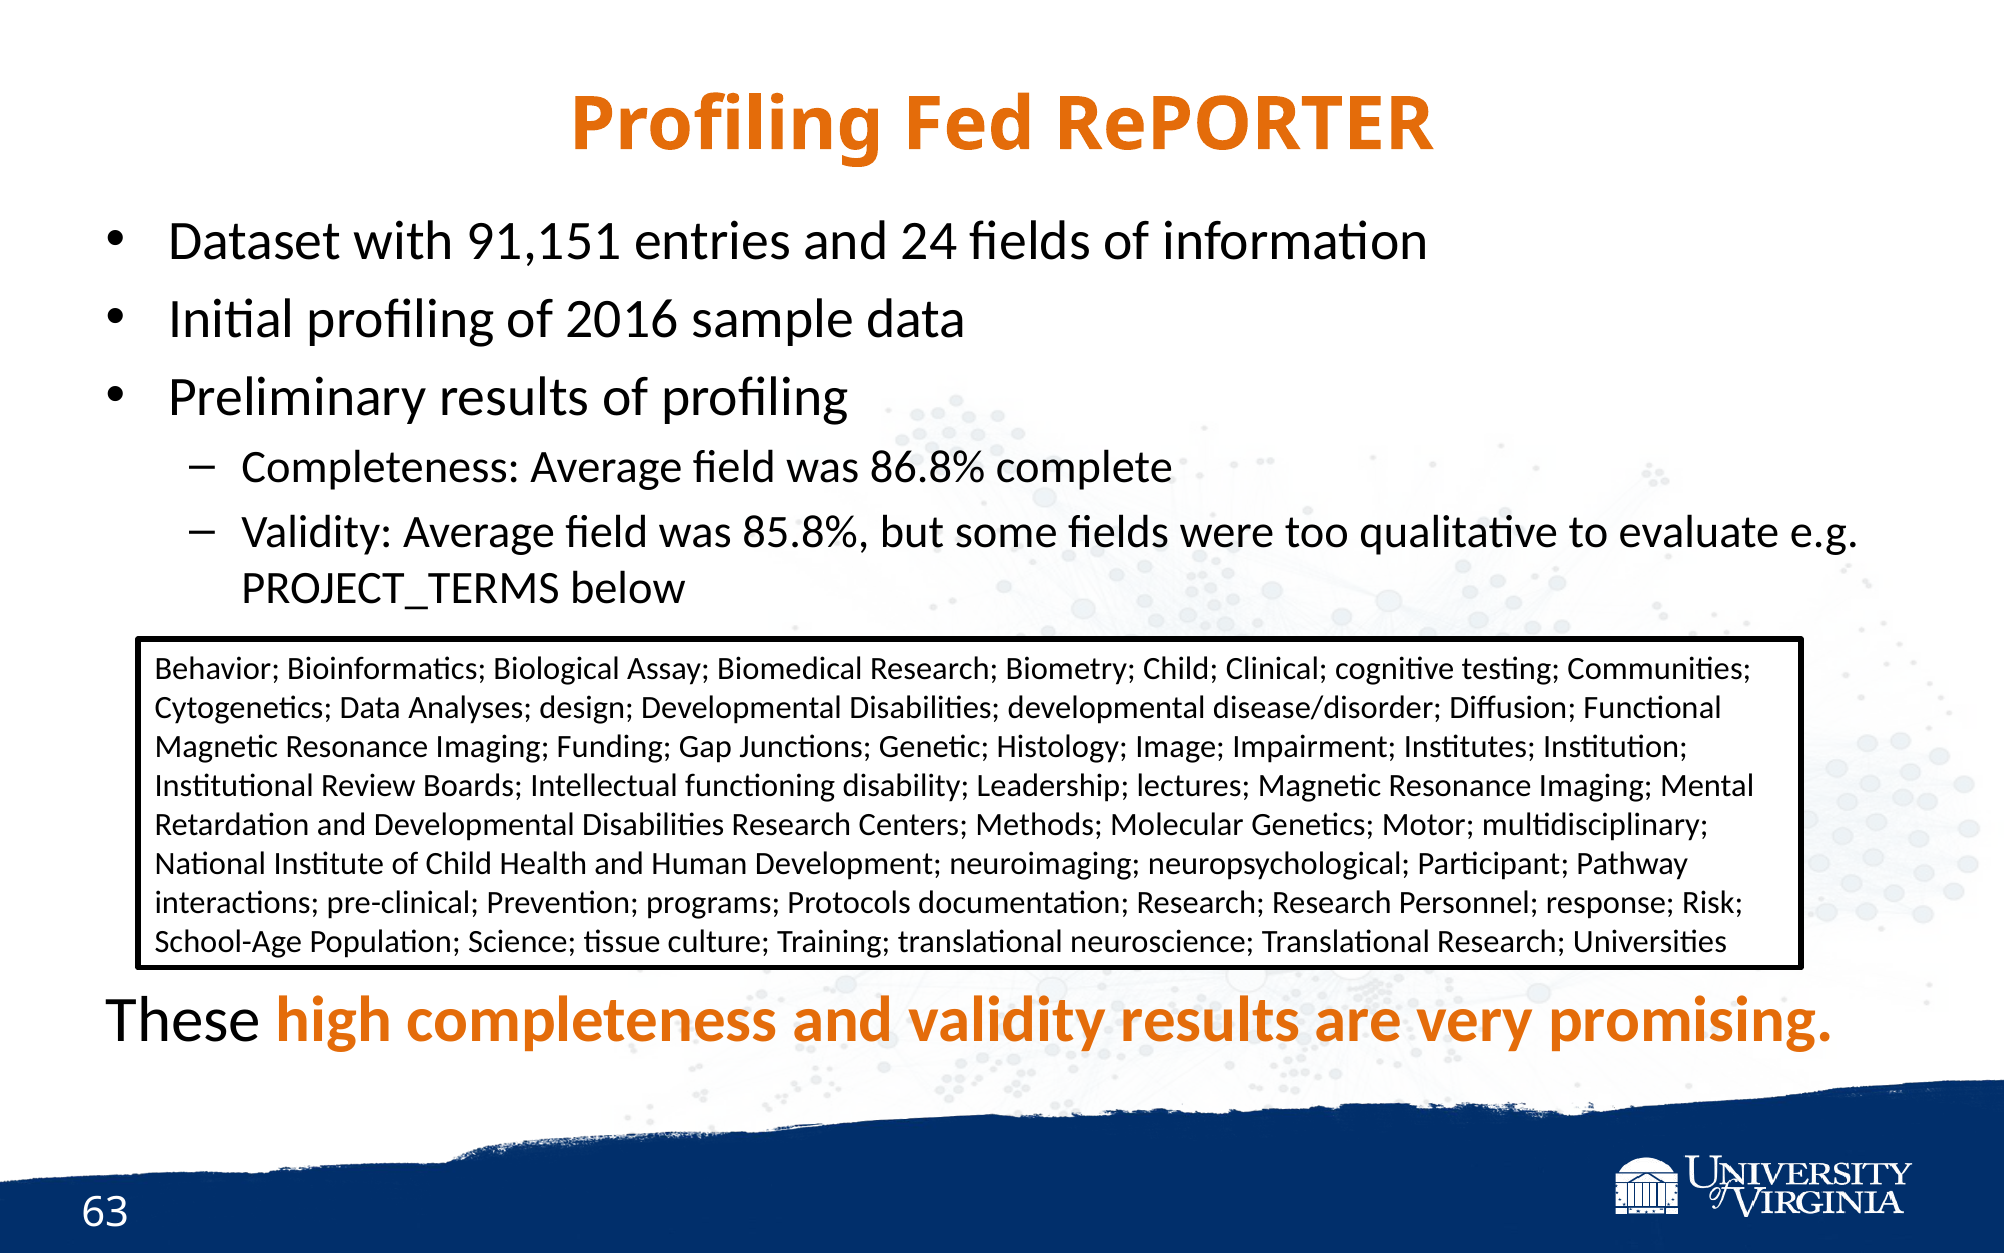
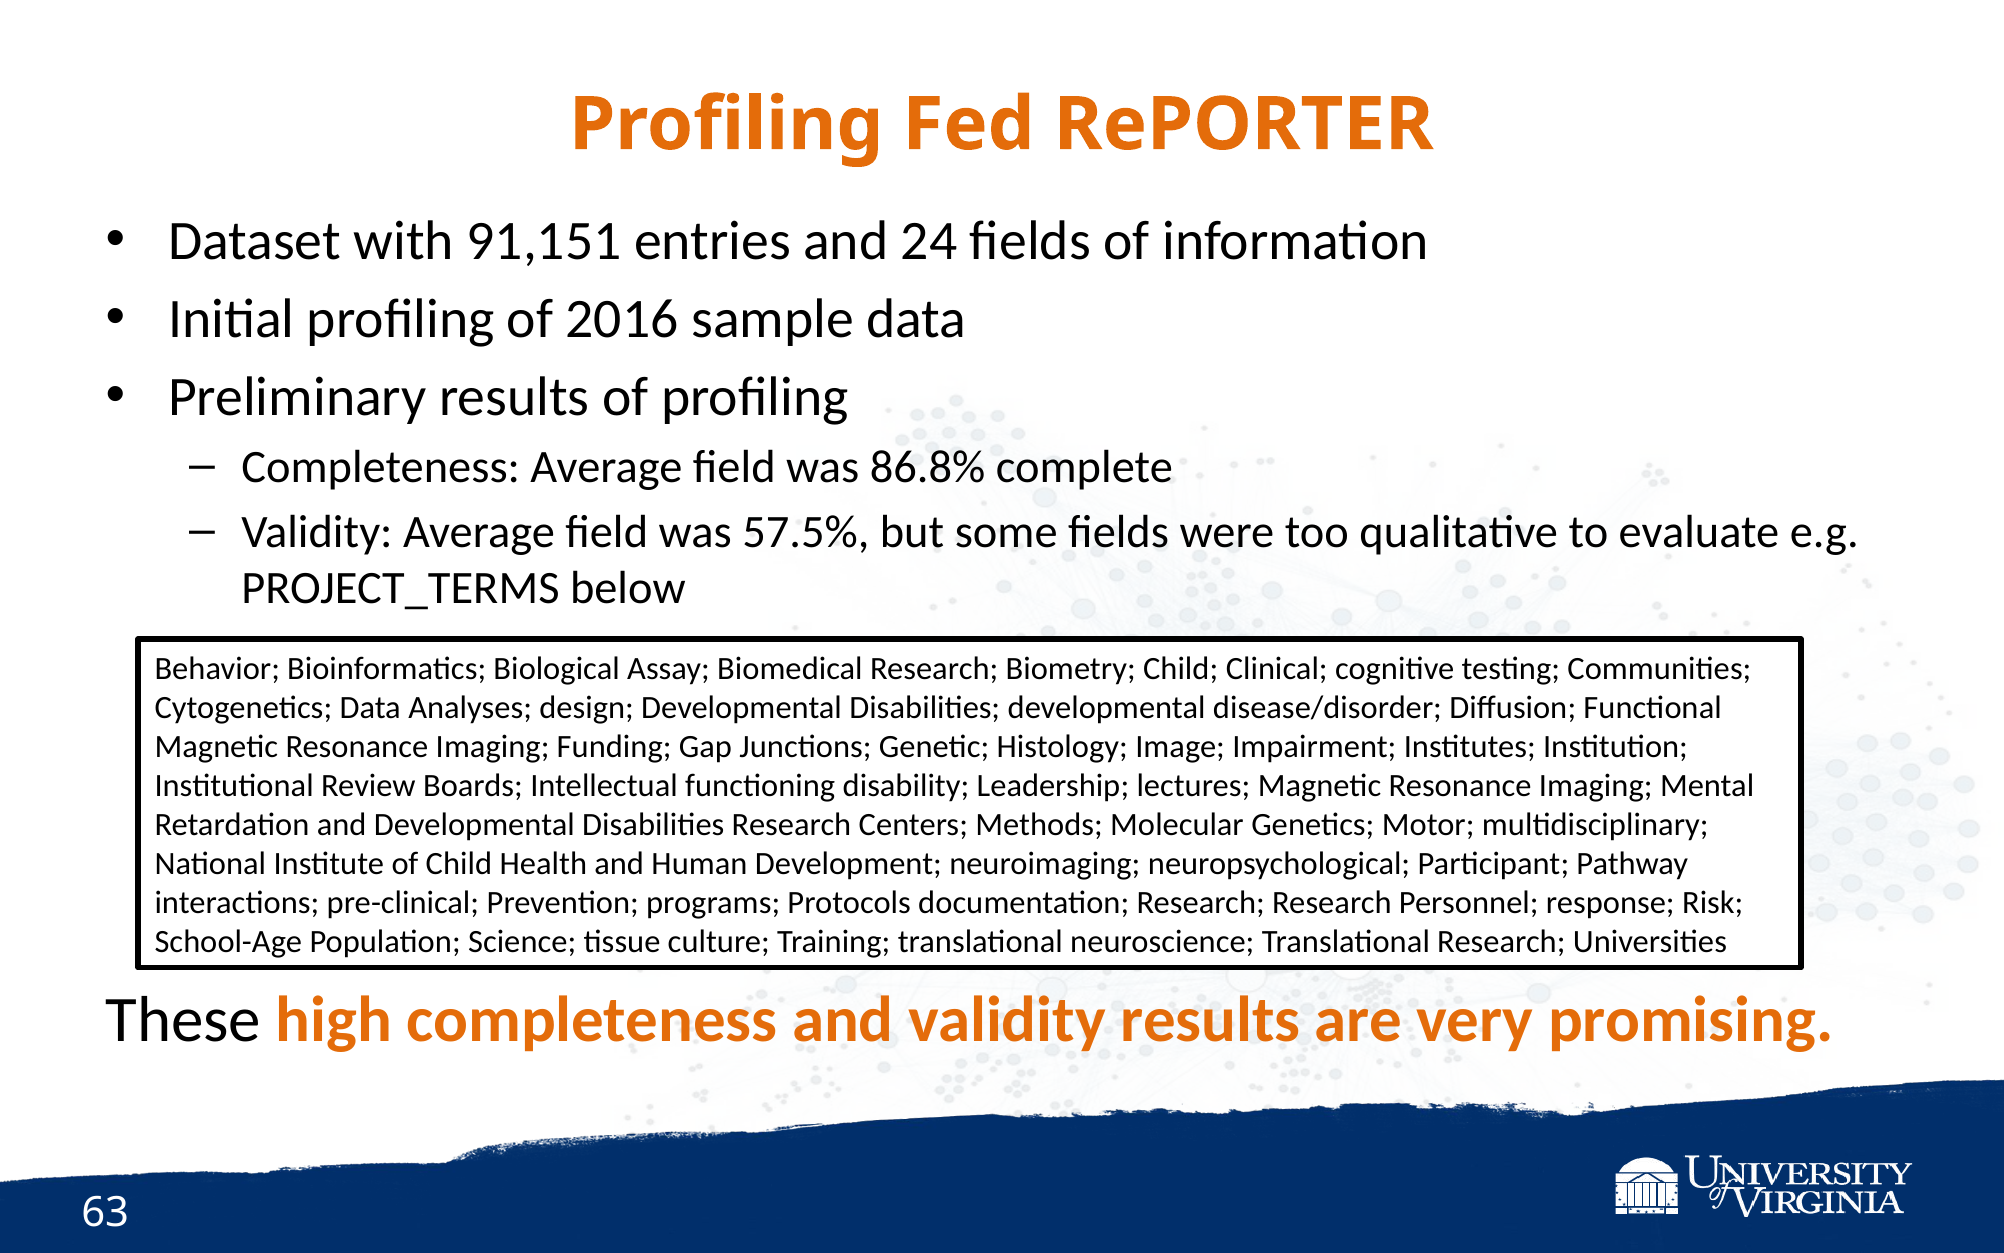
85.8%: 85.8% -> 57.5% (806, 532)
